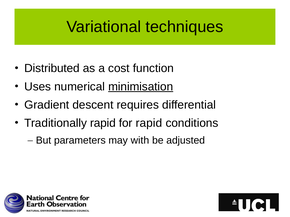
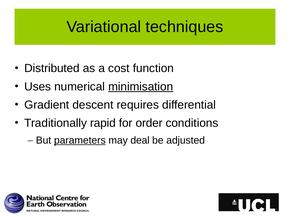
for rapid: rapid -> order (149, 123)
parameters underline: none -> present (80, 141)
with: with -> deal (140, 141)
